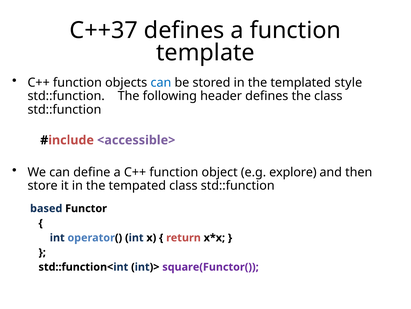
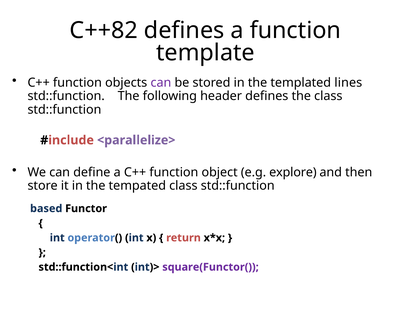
C++37: C++37 -> C++82 (104, 30)
can colour: blue -> purple (161, 82)
style: style -> lines (348, 82)
<accessible>: <accessible> -> <parallelize> (136, 140)
